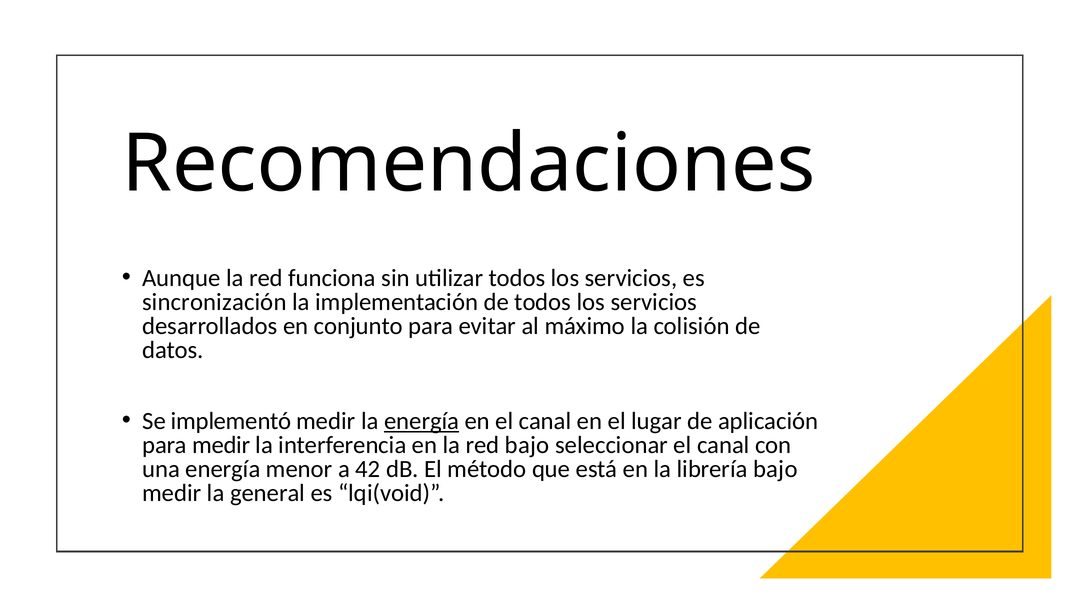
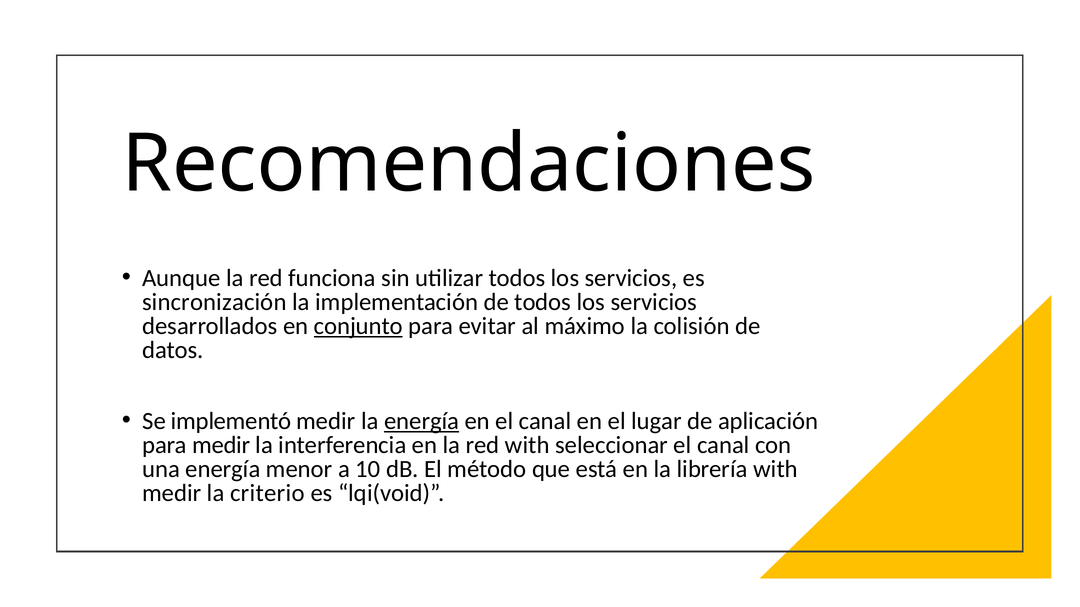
conjunto underline: none -> present (358, 326)
red bajo: bajo -> with (527, 445)
42: 42 -> 10 (368, 469)
librería bajo: bajo -> with (776, 469)
general: general -> criterio (267, 493)
